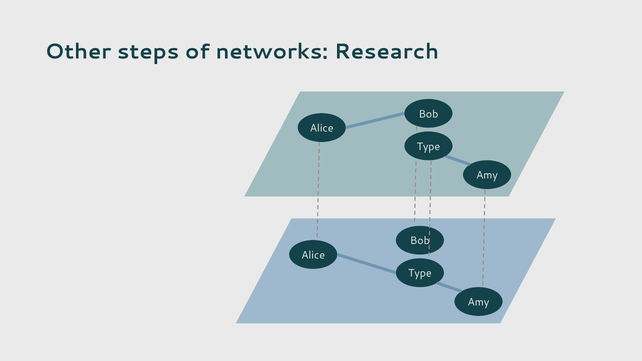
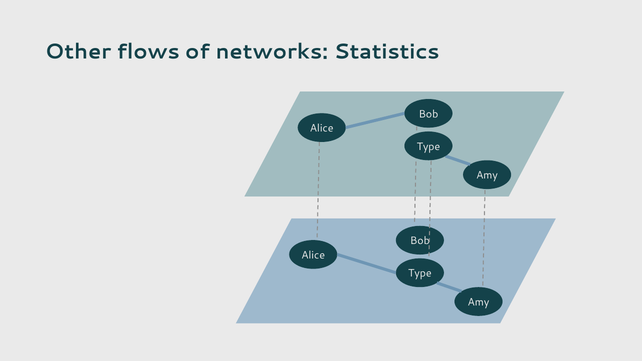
steps: steps -> flows (148, 52)
Research: Research -> Statistics (387, 52)
